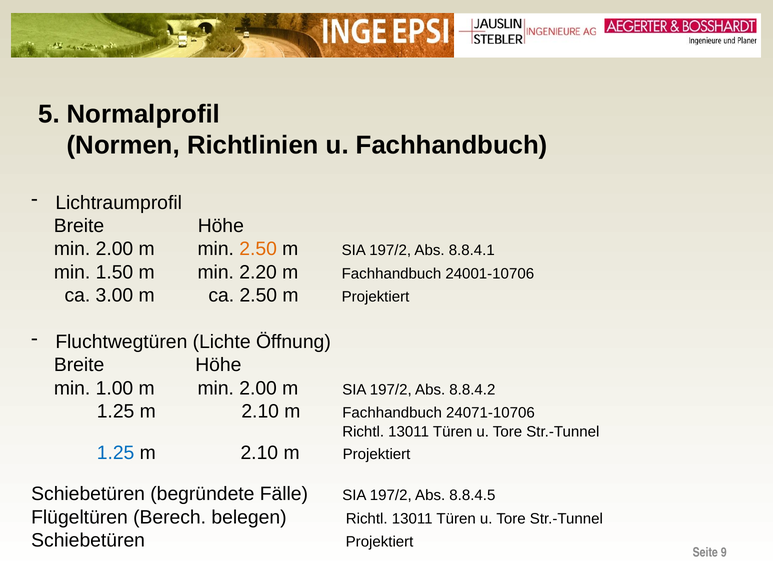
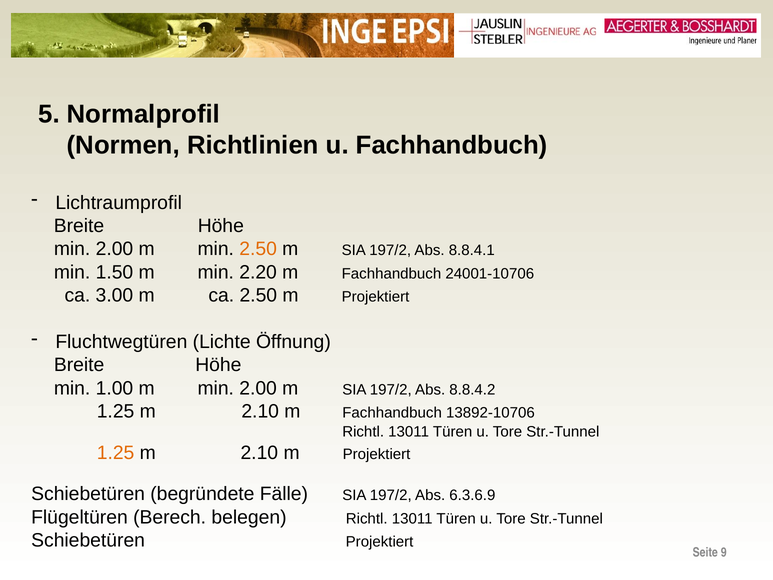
24071-10706: 24071-10706 -> 13892-10706 (490, 413)
1.25 colour: blue -> orange (116, 453)
8.8.4.5: 8.8.4.5 -> 6.3.6.9 (472, 495)
